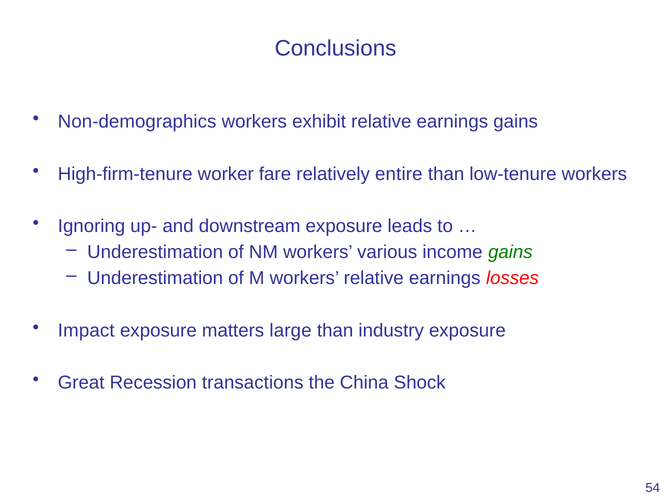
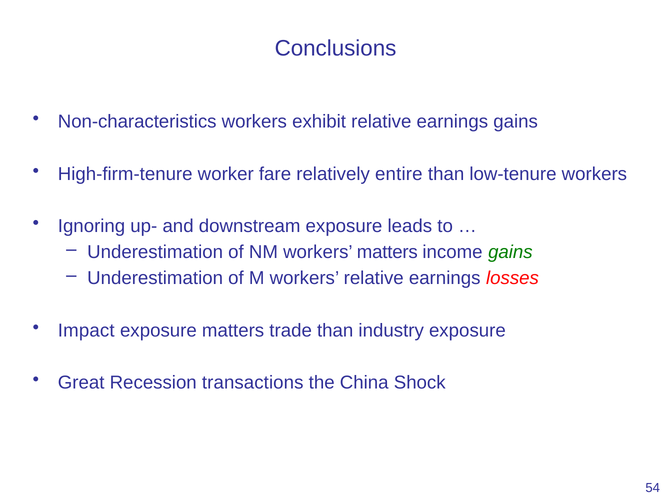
Non-demographics: Non-demographics -> Non-characteristics (137, 122)
workers various: various -> matters (387, 252)
large: large -> trade (291, 331)
